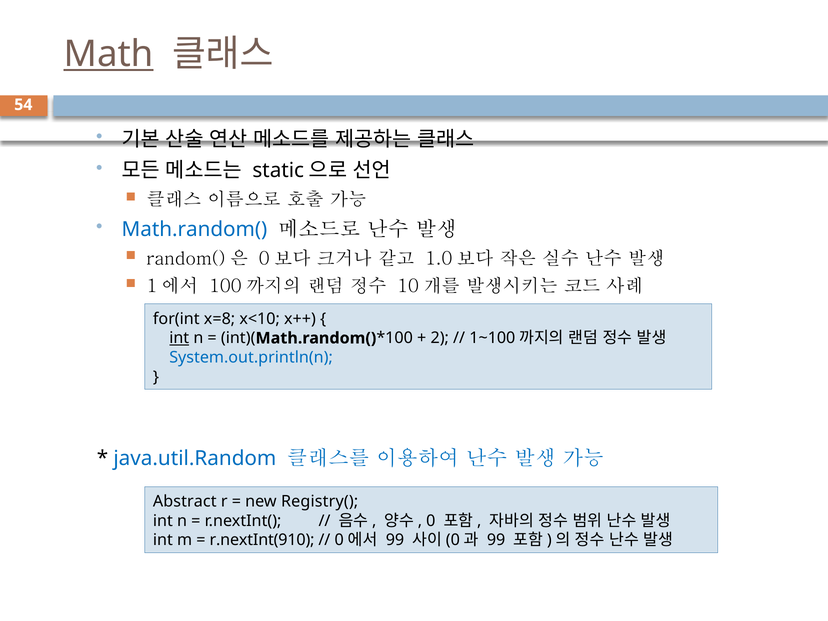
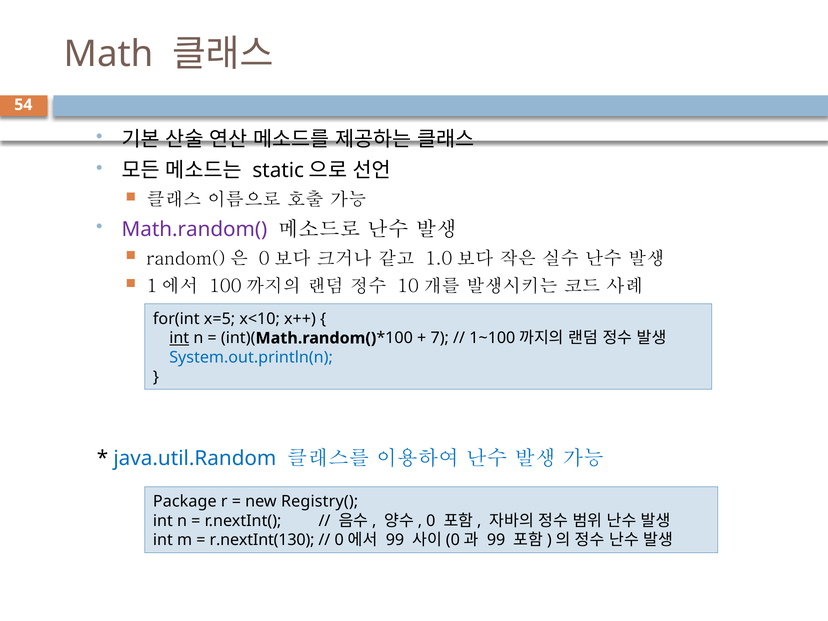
Math underline: present -> none (109, 54)
Math.random( colour: blue -> purple (194, 229)
x=8: x=8 -> x=5 (220, 319)
2: 2 -> 7 (440, 338)
Abstract: Abstract -> Package (185, 501)
r.nextInt(910: r.nextInt(910 -> r.nextInt(130 (262, 540)
